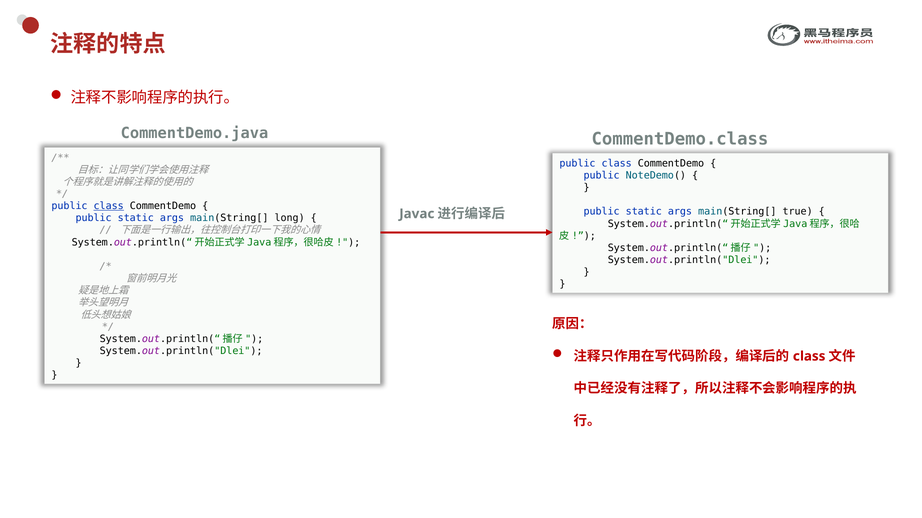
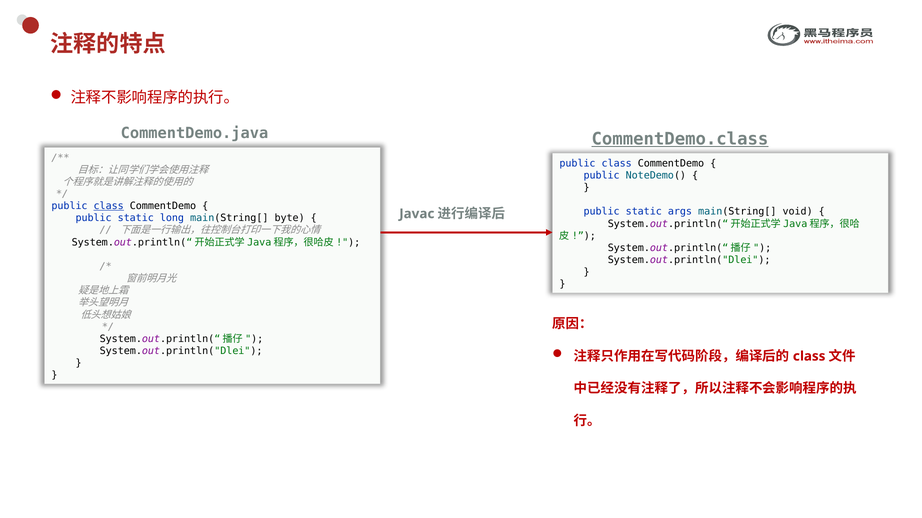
CommentDemo.class underline: none -> present (680, 139)
true: true -> void (798, 212)
args: args -> long (172, 218)
long: long -> byte (290, 218)
